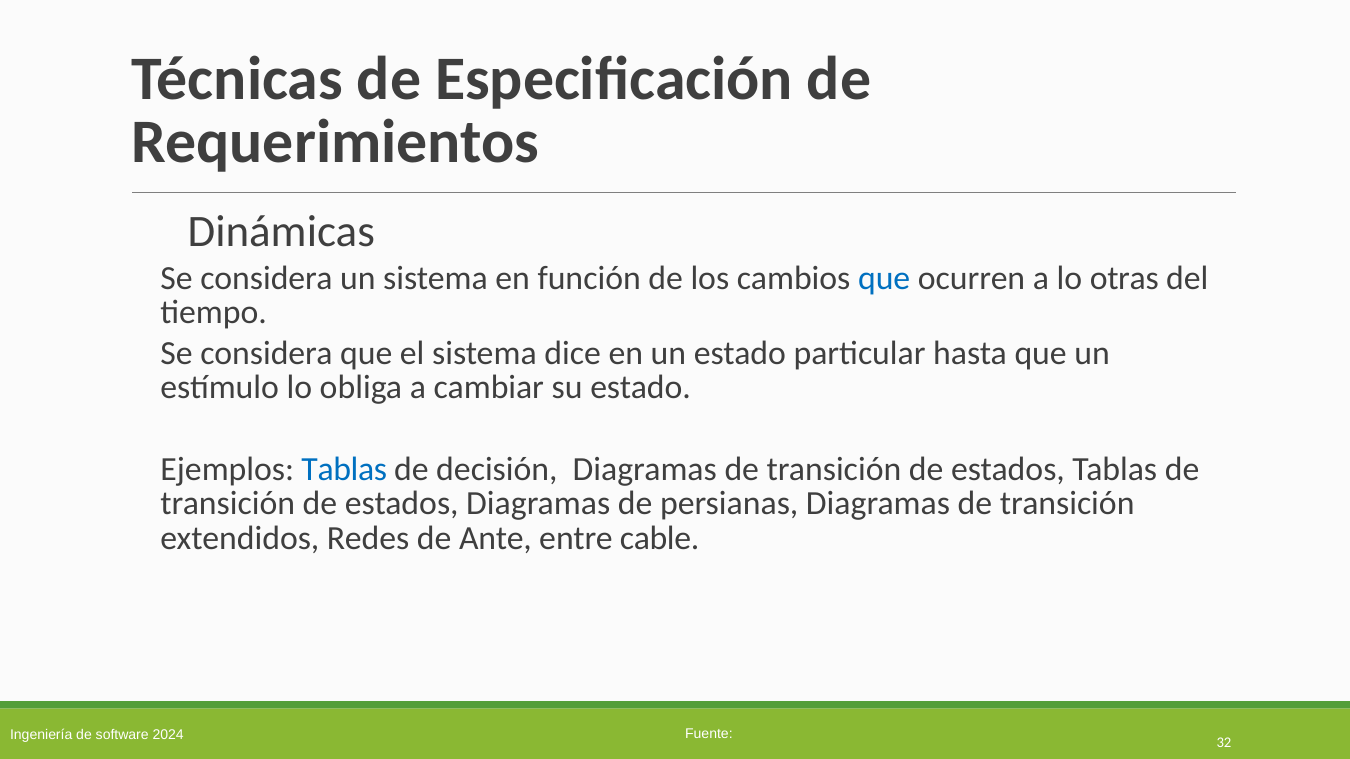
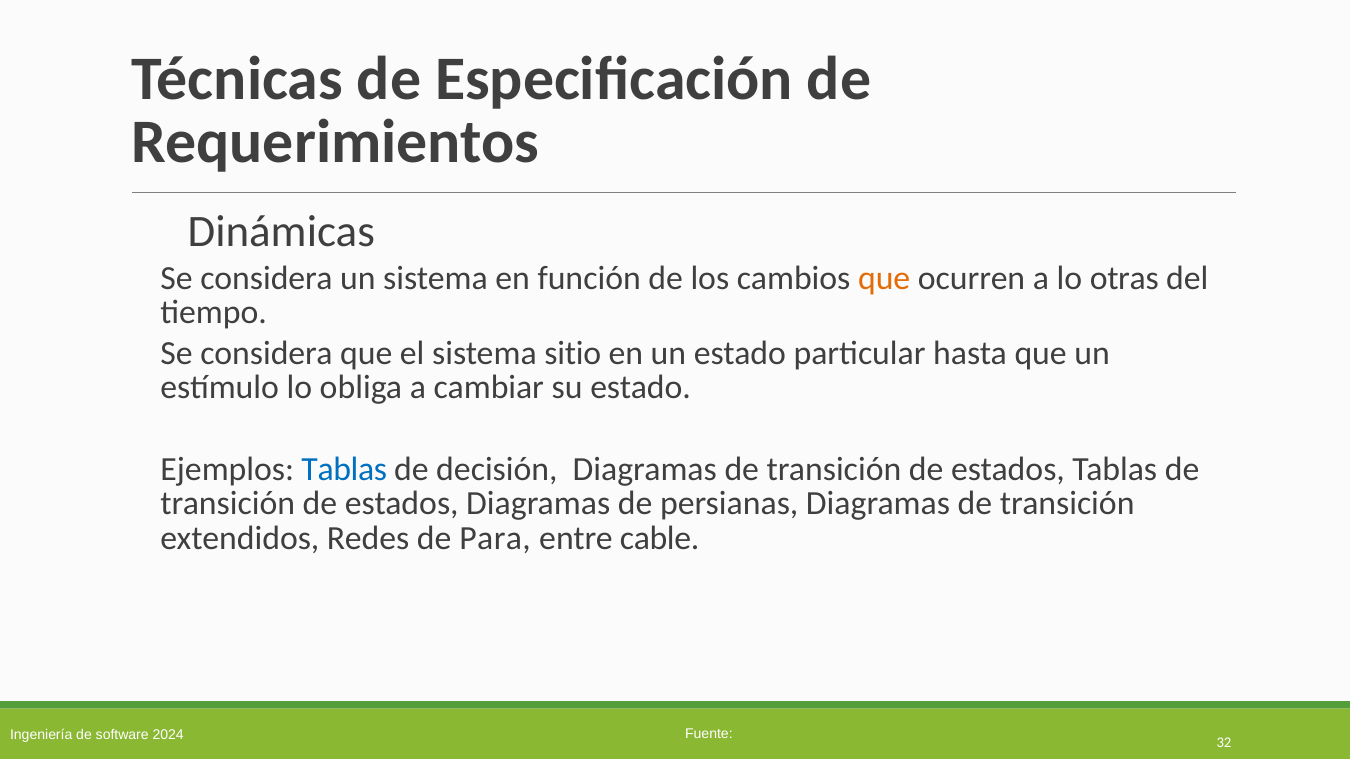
que colour: blue -> orange (884, 278)
dice: dice -> sitio (573, 353)
Ante: Ante -> Para (495, 538)
